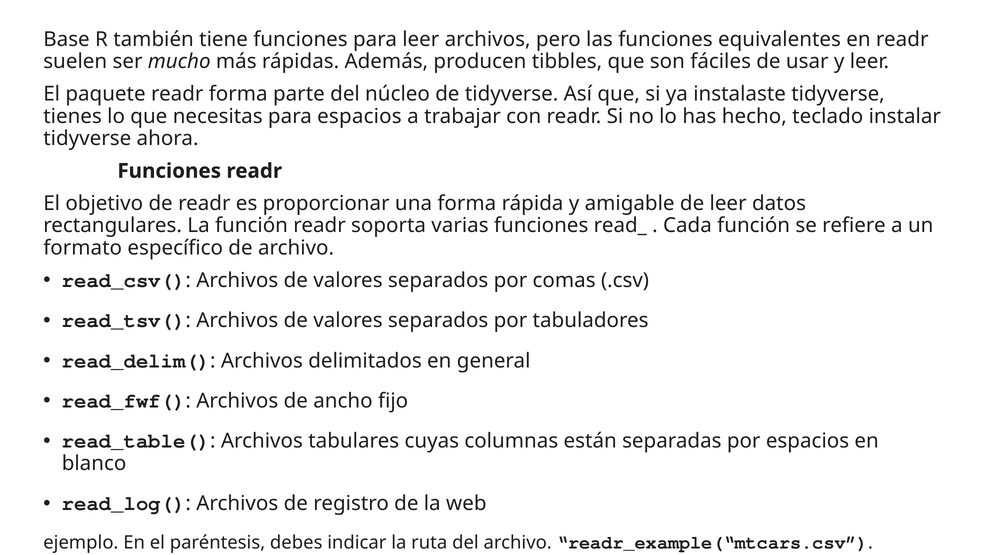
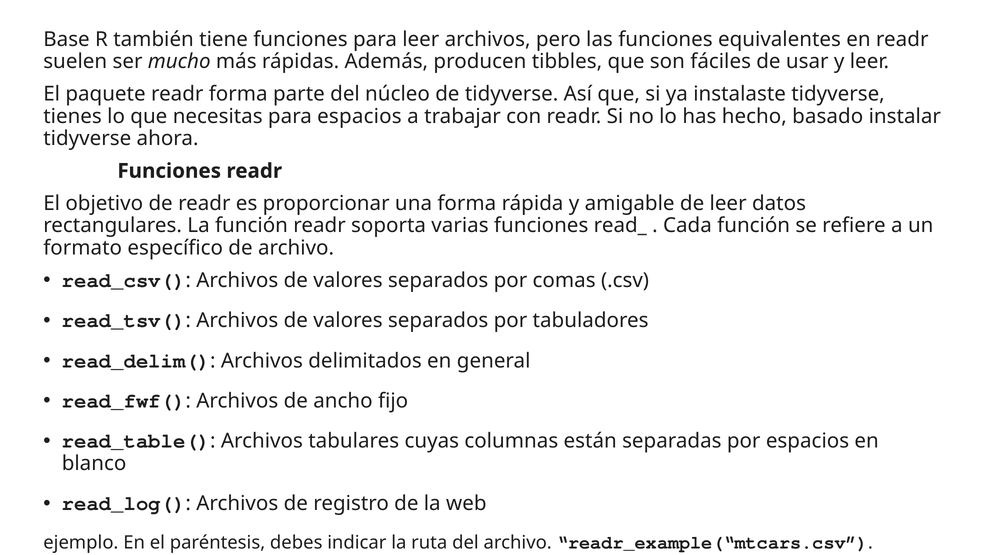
teclado: teclado -> basado (828, 116)
